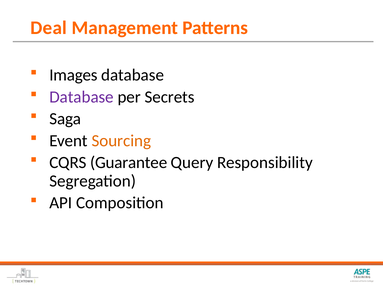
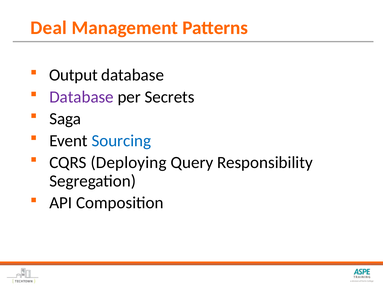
Images: Images -> Output (73, 75)
Sourcing colour: orange -> blue (121, 140)
Guarantee: Guarantee -> Deploying (129, 162)
